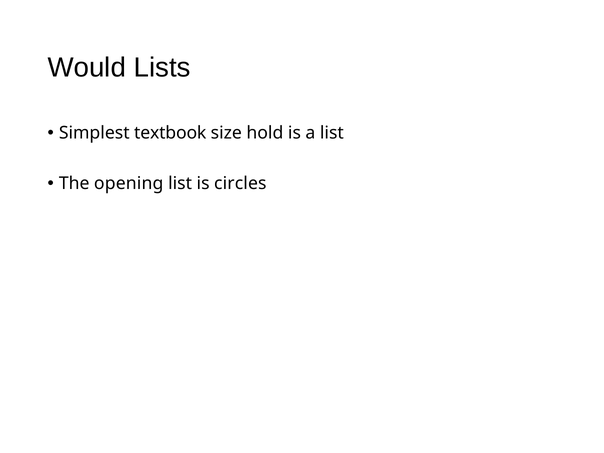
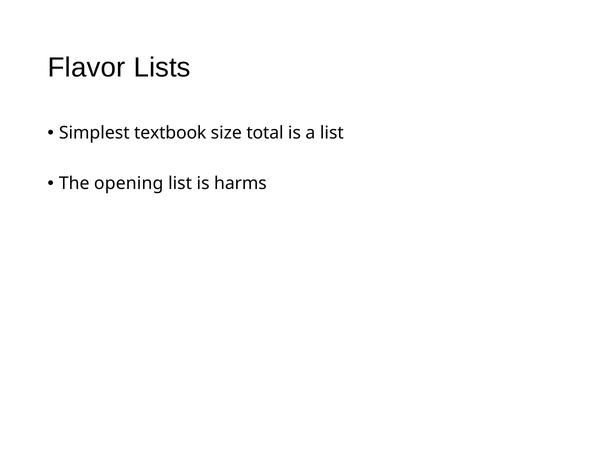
Would: Would -> Flavor (87, 68)
hold: hold -> total (265, 133)
circles: circles -> harms (240, 184)
